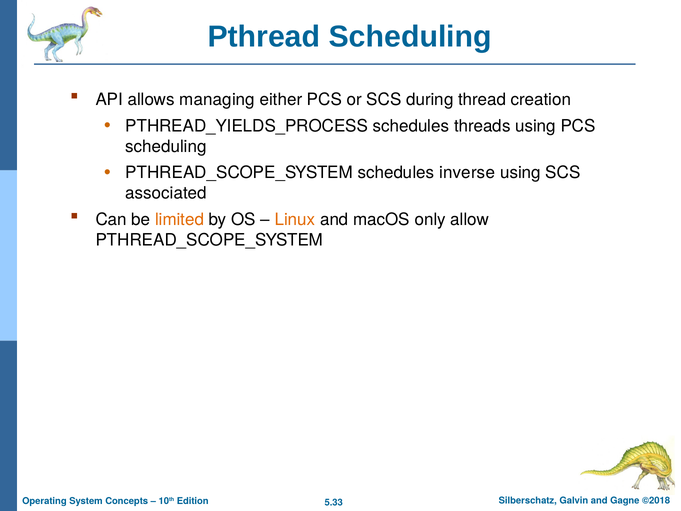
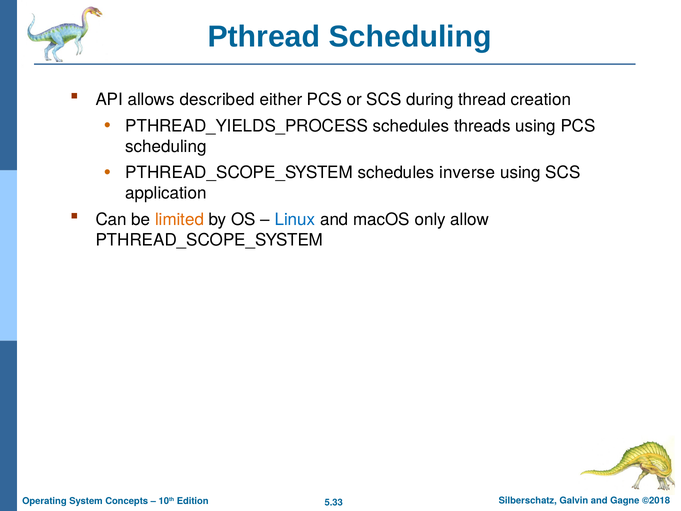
managing: managing -> described (217, 100)
associated: associated -> application (166, 193)
Linux colour: orange -> blue (295, 220)
